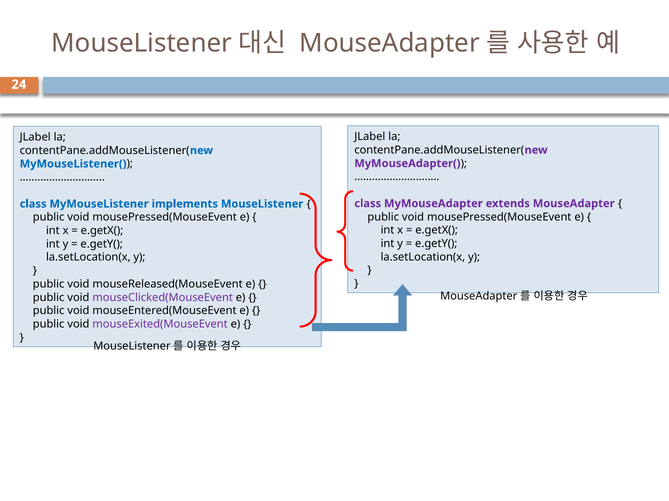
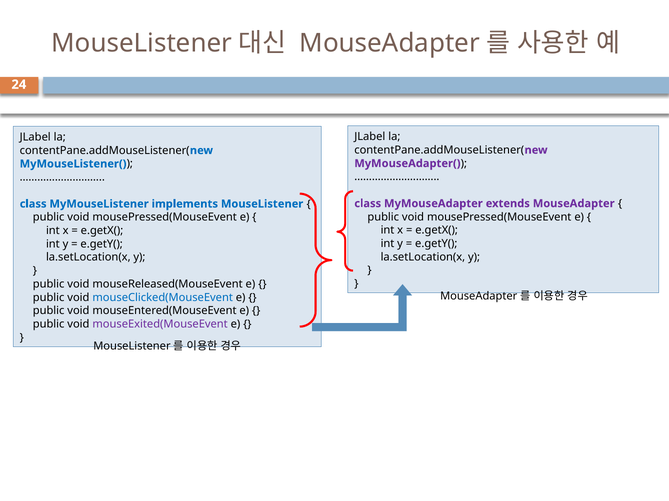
mouseClicked(MouseEvent colour: purple -> blue (163, 298)
